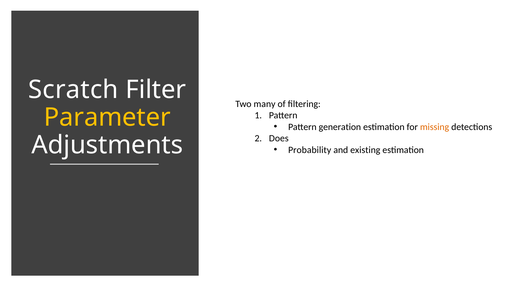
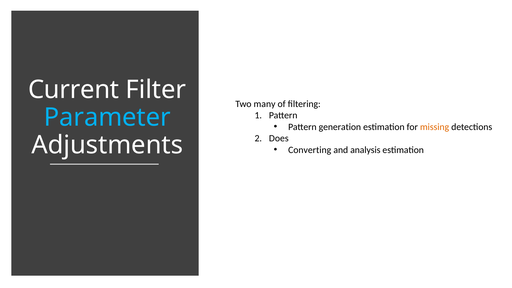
Scratch: Scratch -> Current (74, 90)
Parameter colour: yellow -> light blue (107, 117)
Probability: Probability -> Converting (310, 150)
existing: existing -> analysis (365, 150)
